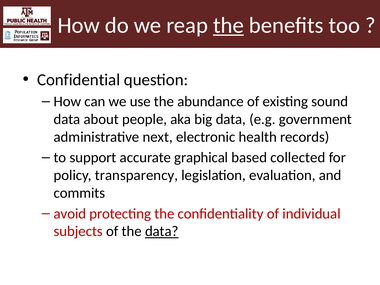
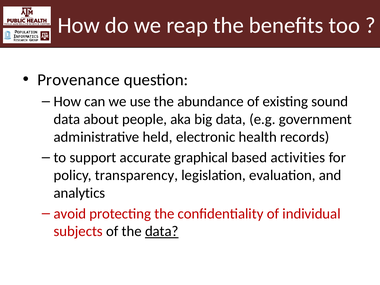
the underline: present -> none (228, 25)
Confidential: Confidential -> Provenance (79, 80)
next: next -> held (158, 137)
collected: collected -> activities (298, 158)
commits: commits -> analytics (79, 193)
